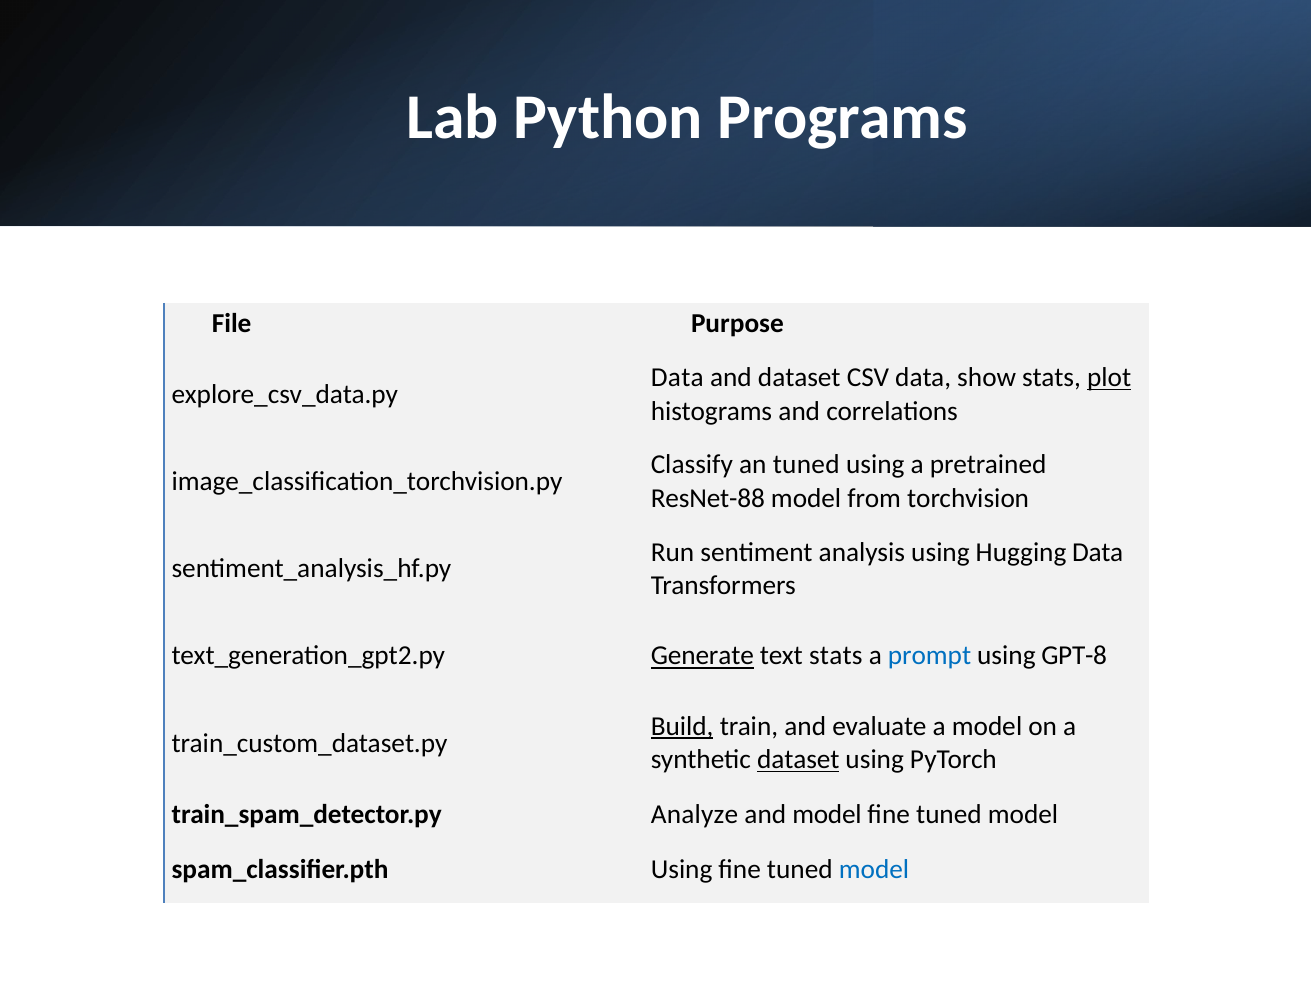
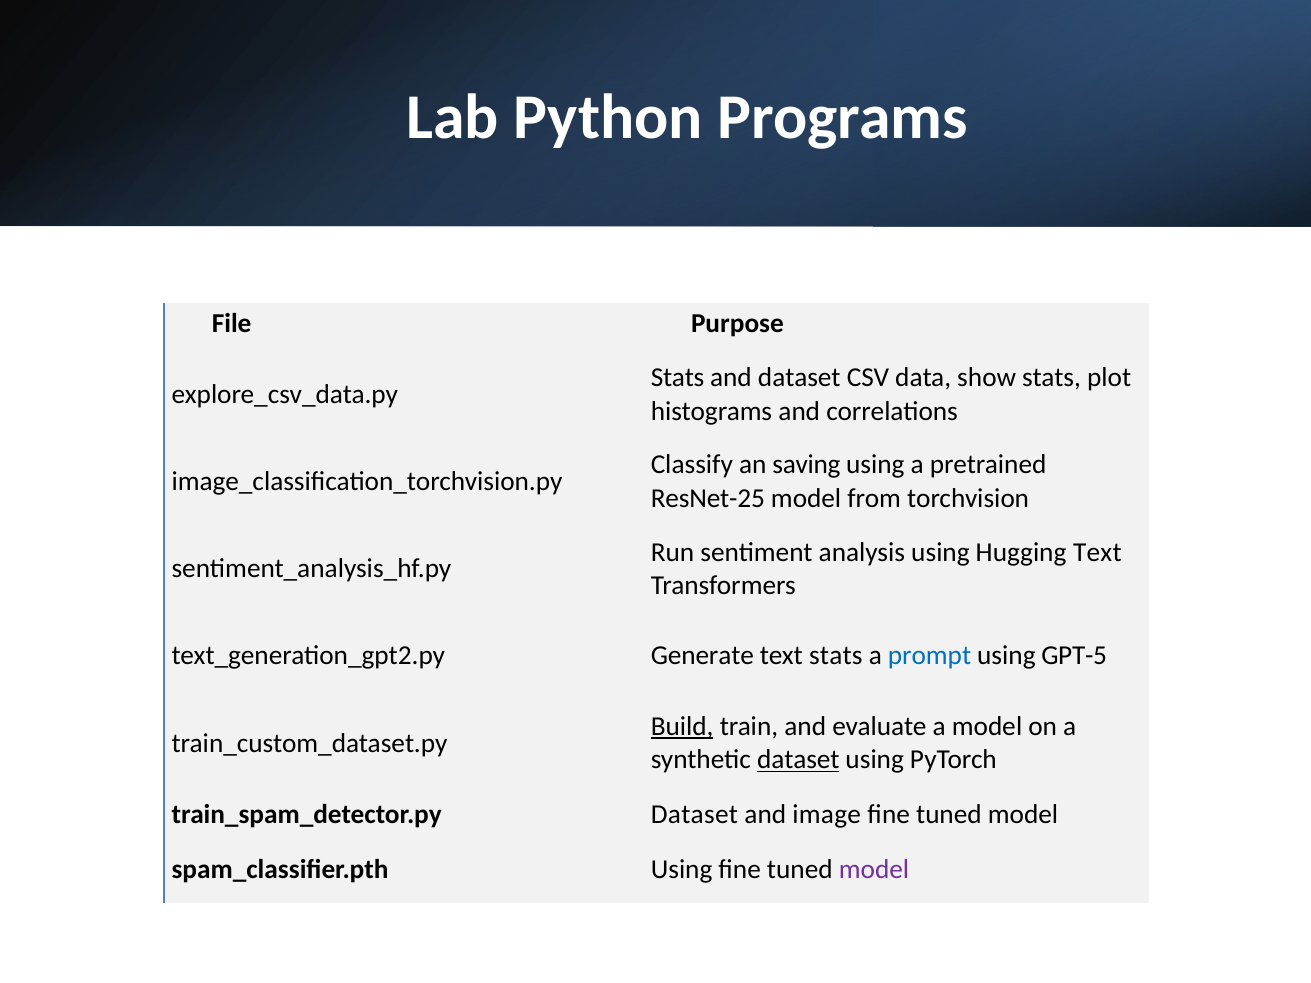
Data: Data -> Stats (678, 378)
plot underline: present -> none (1109, 378)
an tuned: tuned -> saving (806, 465)
ResNet-88: ResNet-88 -> ResNet-25 (708, 499)
Hugging Data: Data -> Text (1097, 552)
Generate underline: present -> none (702, 656)
GPT-8: GPT-8 -> GPT-5 (1074, 656)
Analyze: Analyze -> Dataset (694, 814)
and model: model -> image (827, 814)
model colour: blue -> purple (874, 869)
